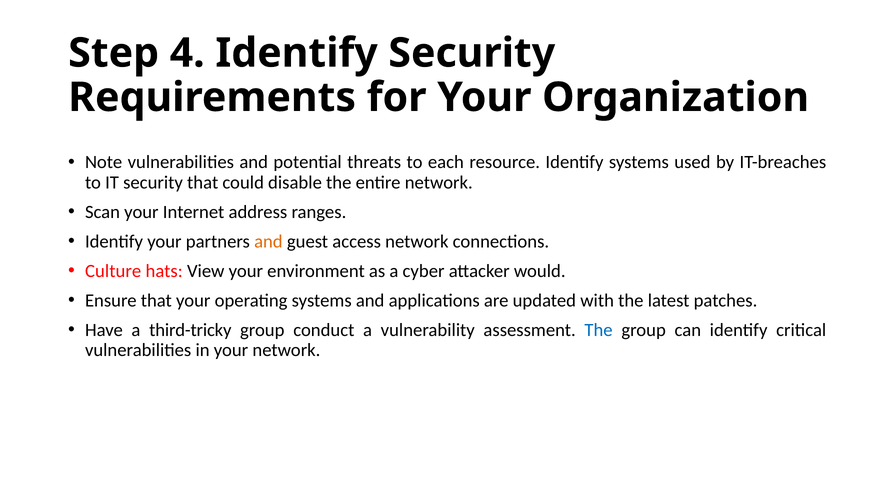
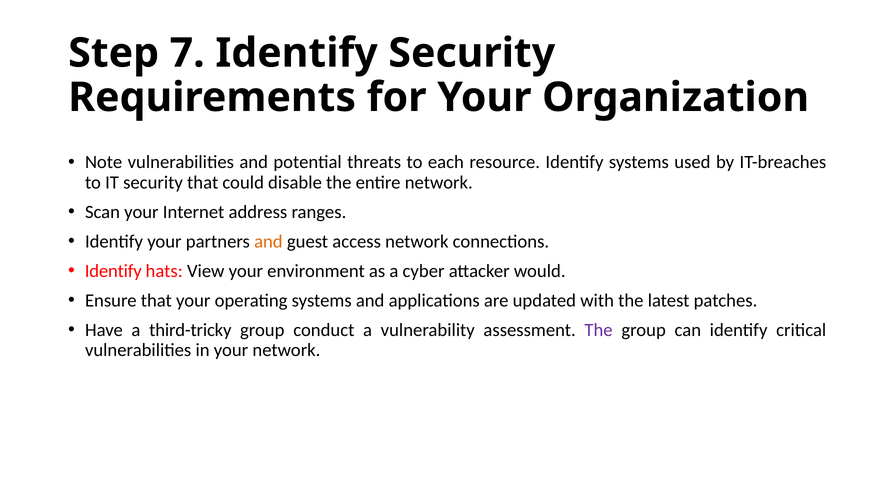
4: 4 -> 7 (187, 53)
Culture: Culture -> Identify (113, 271)
The colour: blue -> purple (599, 330)
